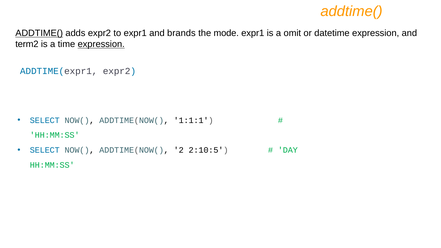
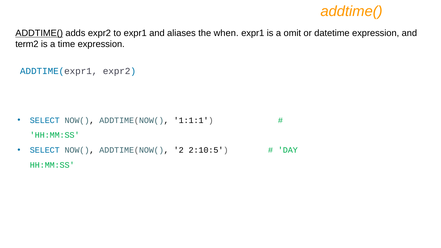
brands: brands -> aliases (181, 33)
mode: mode -> when (226, 33)
expression underline: present -> none (101, 44)
